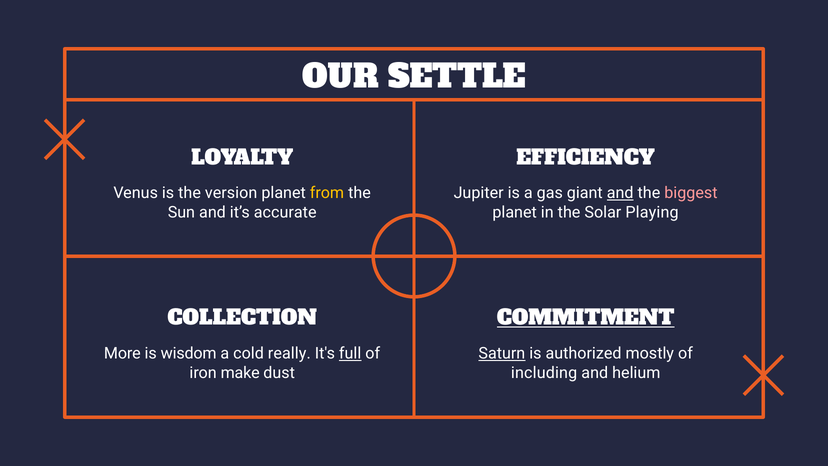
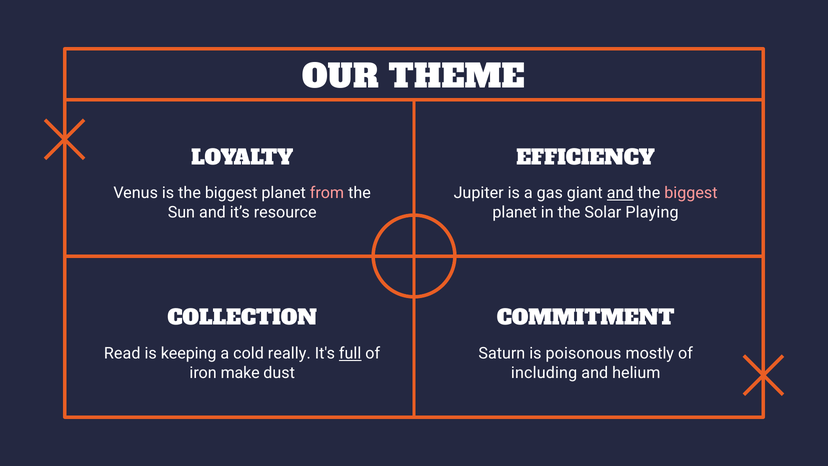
SETTLE: SETTLE -> THEME (457, 77)
is the version: version -> biggest (231, 193)
from colour: yellow -> pink (327, 193)
accurate: accurate -> resource (285, 212)
COMMITMENT underline: present -> none (586, 318)
More: More -> Read (122, 353)
wisdom: wisdom -> keeping (189, 353)
Saturn underline: present -> none (502, 353)
authorized: authorized -> poisonous (583, 353)
